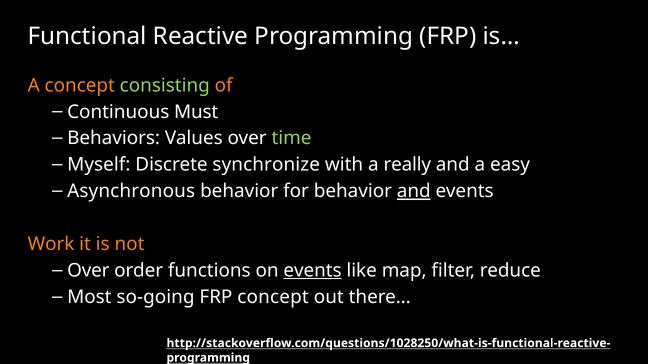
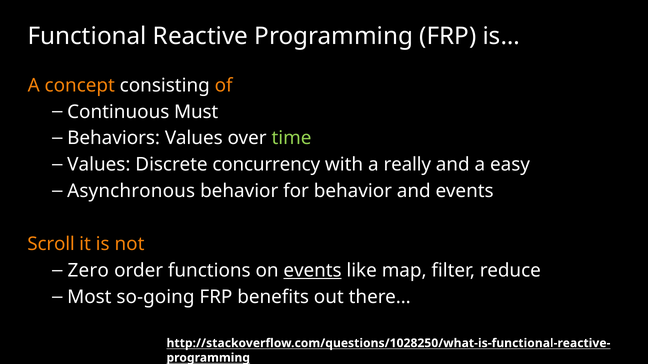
consisting colour: light green -> white (165, 85)
Myself: Myself -> Values (99, 165)
synchronize: synchronize -> concurrency (266, 165)
and underline: present -> none (414, 191)
Work: Work -> Scroll (51, 244)
Over: Over -> Zero (88, 271)
FRP concept: concept -> benefits (273, 297)
